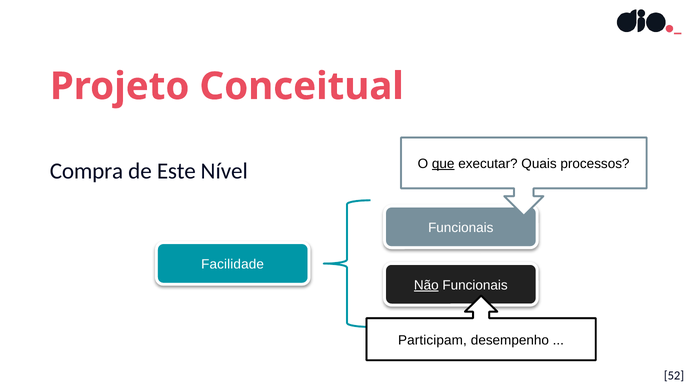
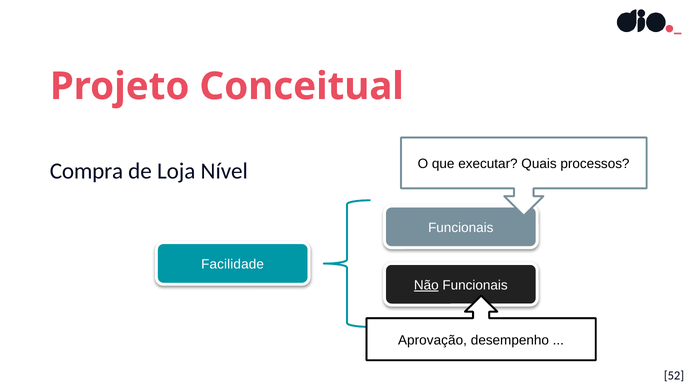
que underline: present -> none (443, 164)
Este: Este -> Loja (176, 171)
Participam: Participam -> Aprovação (432, 340)
